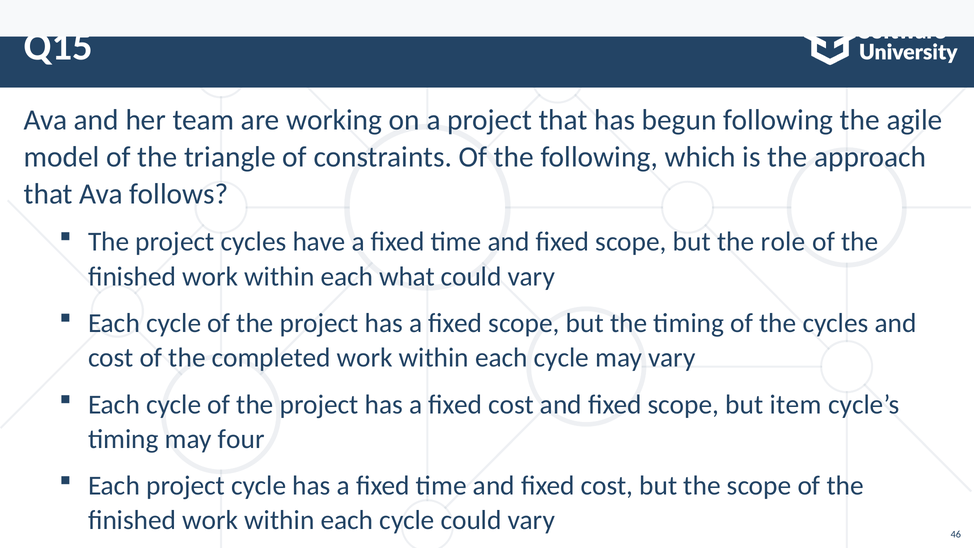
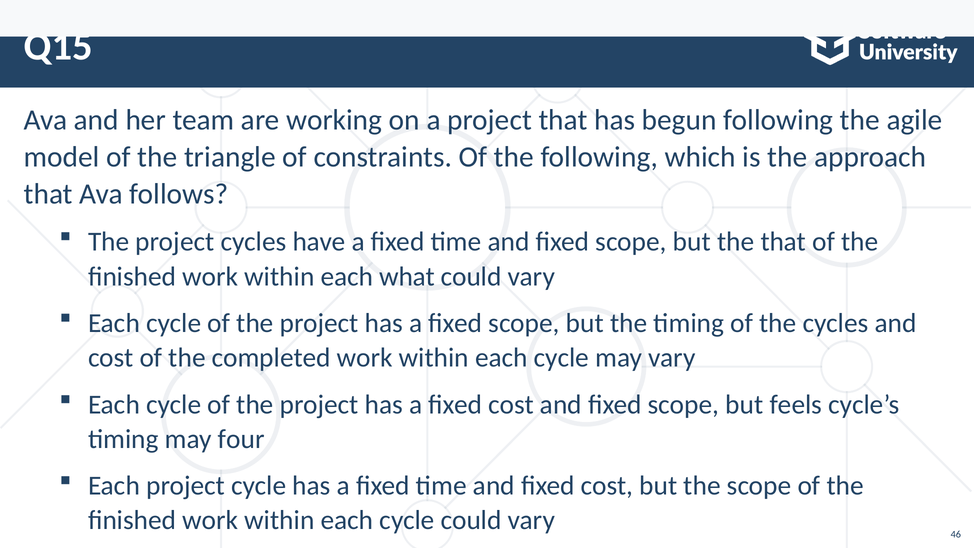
the role: role -> that (783, 242)
item: item -> feels (796, 404)
